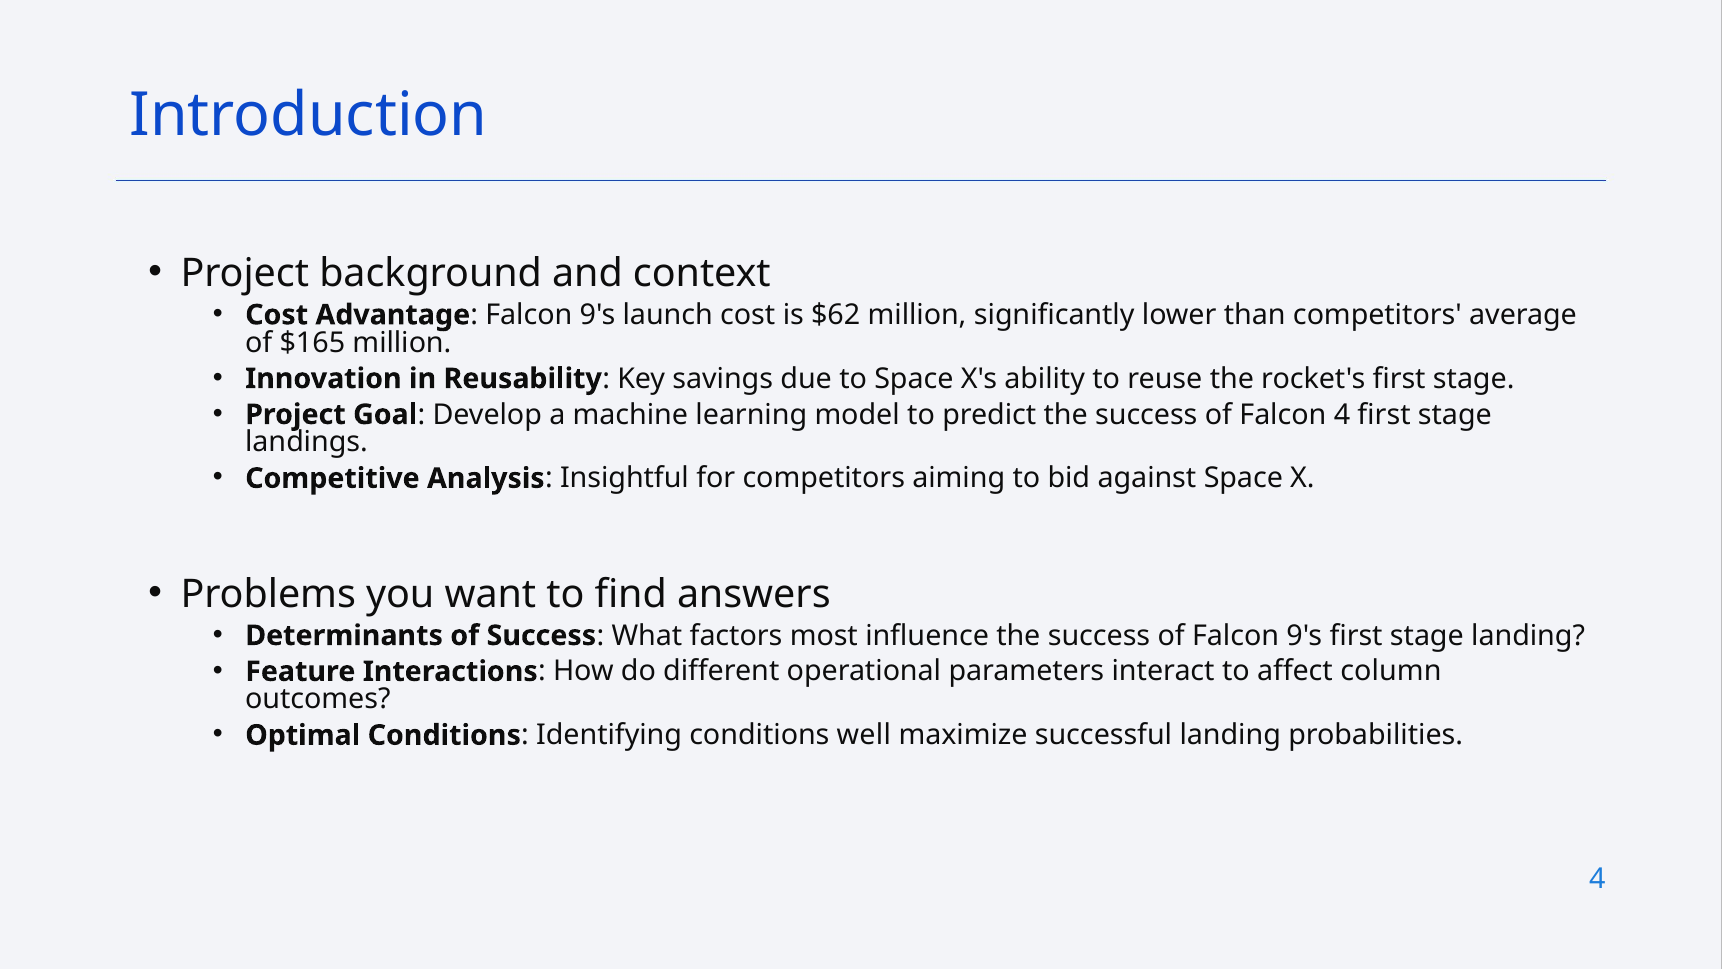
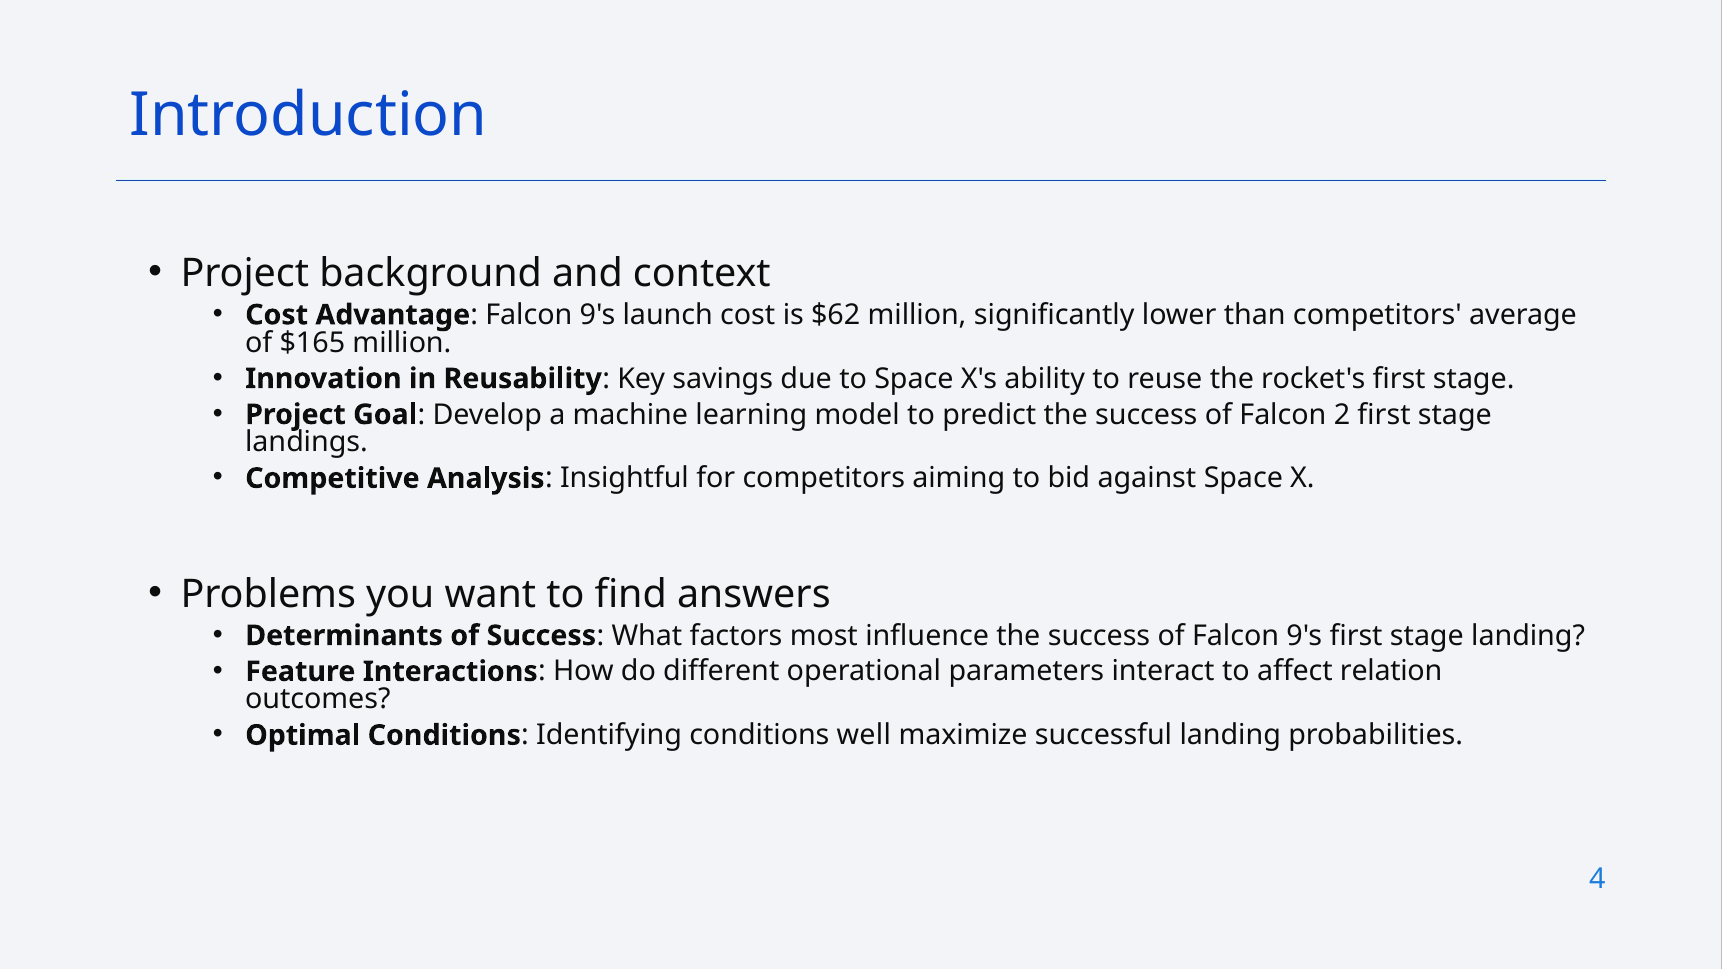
Falcon 4: 4 -> 2 (1342, 414)
column: column -> relation (1391, 671)
